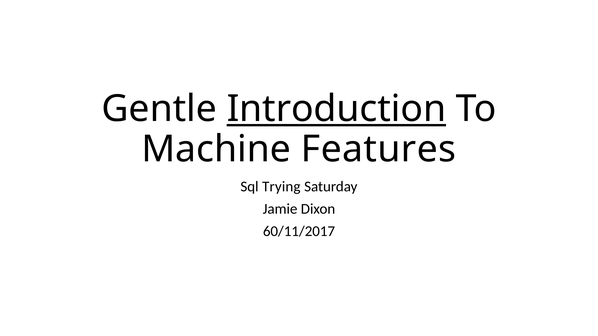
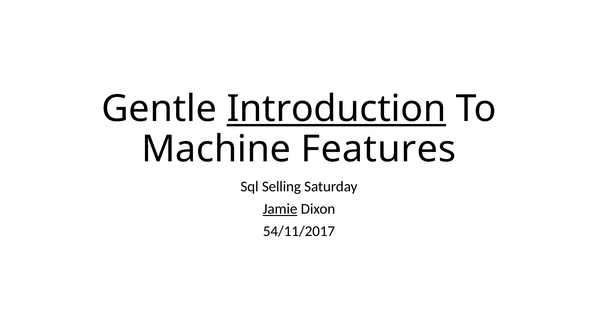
Trying: Trying -> Selling (281, 187)
Jamie underline: none -> present (280, 209)
60/11/2017: 60/11/2017 -> 54/11/2017 (299, 232)
